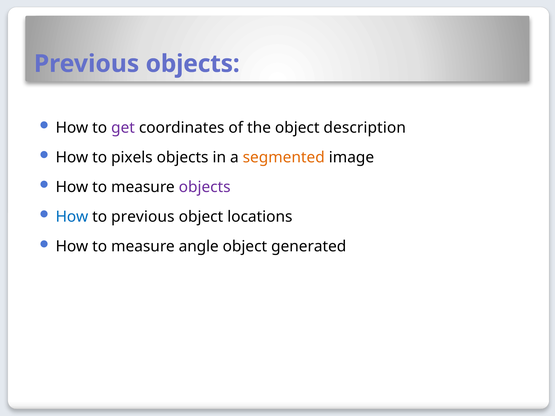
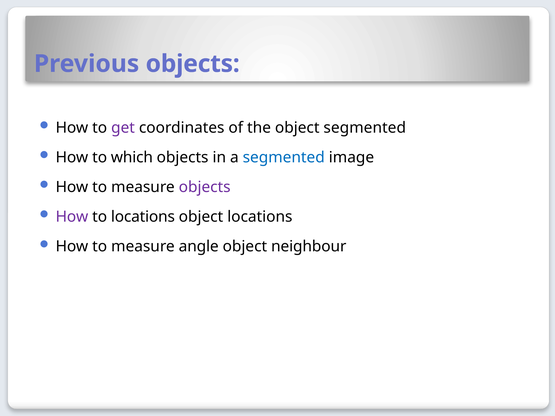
object description: description -> segmented (365, 128)
pixels: pixels -> which (132, 158)
segmented colour: orange -> blue (284, 158)
How colour: blue -> purple (72, 217)
to previous: previous -> locations (143, 217)
generated: generated -> neighbour (309, 247)
